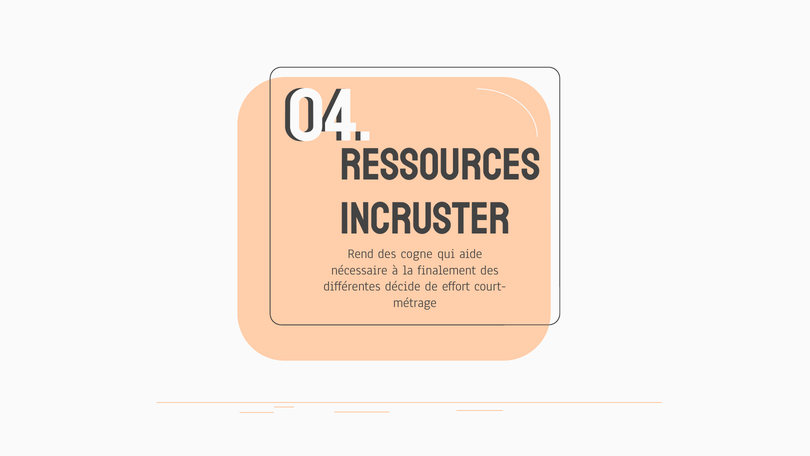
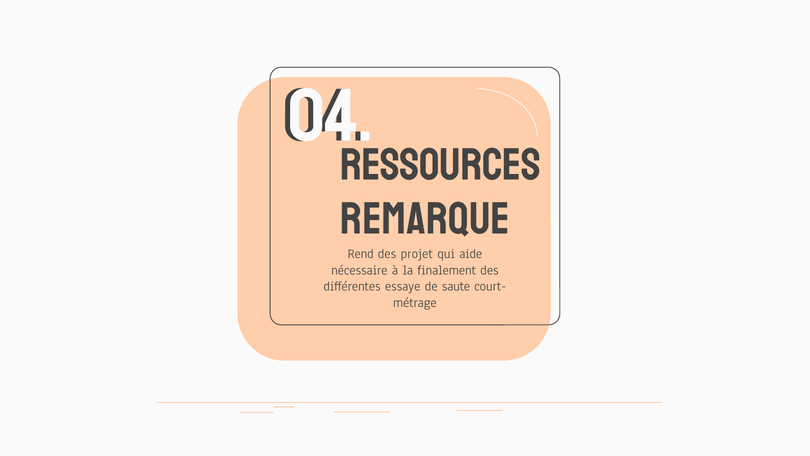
INCRUSTER: INCRUSTER -> REMARQUE (425, 219)
cogne: cogne -> projet (417, 254)
décide: décide -> essaye (403, 286)
effort: effort -> saute (456, 286)
